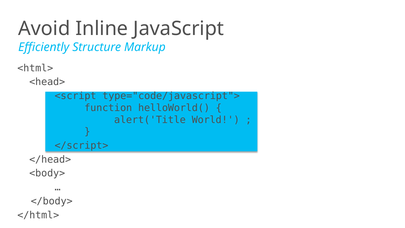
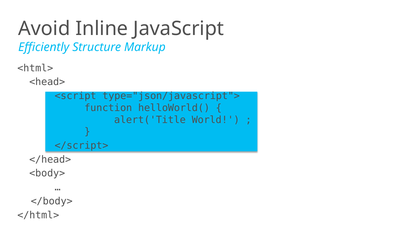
type="code/javascript">: type="code/javascript"> -> type="json/javascript"> (171, 96)
